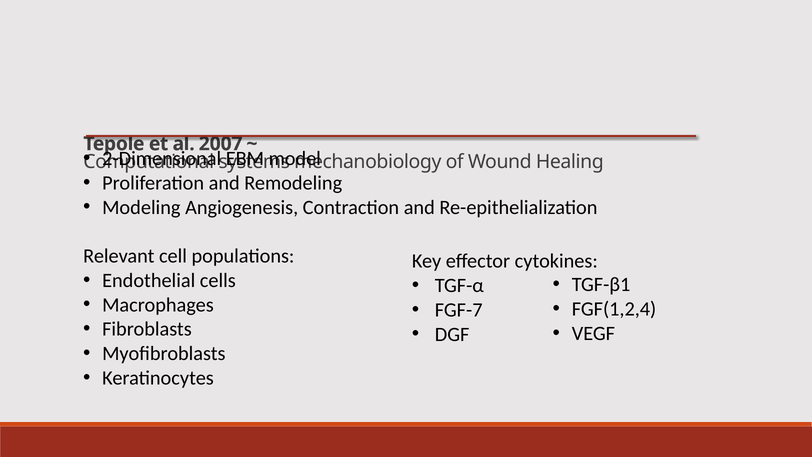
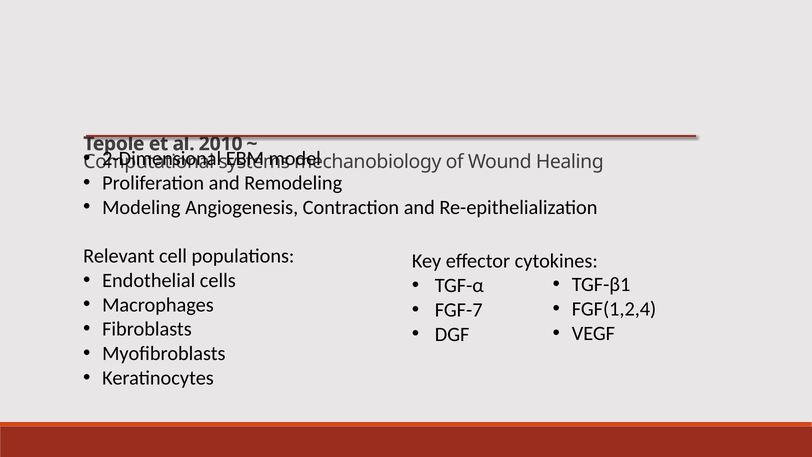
2007: 2007 -> 2010 (221, 144)
